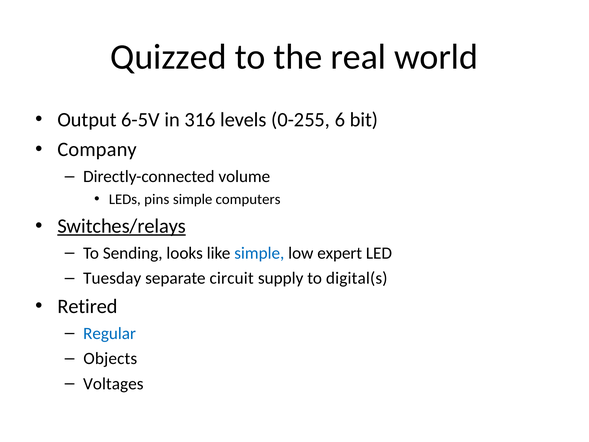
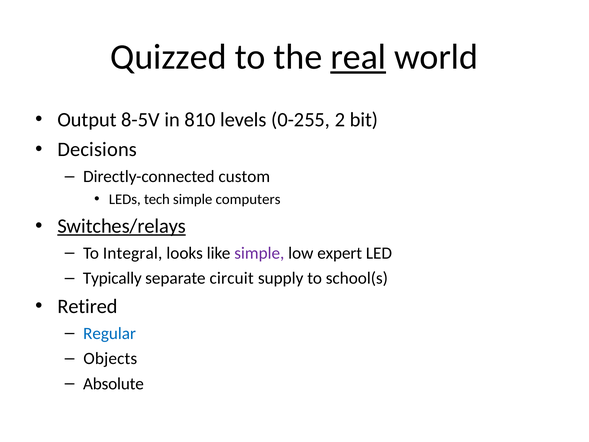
real underline: none -> present (358, 57)
6-5V: 6-5V -> 8-5V (140, 120)
316: 316 -> 810 (200, 120)
6: 6 -> 2 (340, 120)
Company: Company -> Decisions (97, 149)
volume: volume -> custom (244, 176)
pins: pins -> tech (157, 199)
Sending: Sending -> Integral (133, 253)
simple colour: blue -> purple (259, 253)
Tuesday: Tuesday -> Typically (112, 278)
digital(s: digital(s -> school(s (357, 278)
Voltages: Voltages -> Absolute (113, 384)
